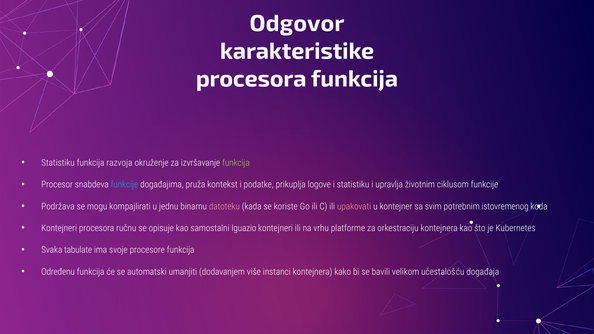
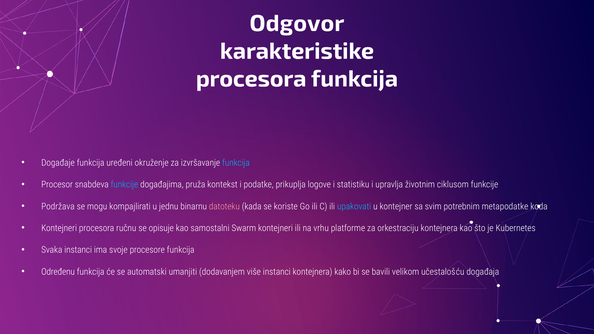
Statistiku: Statistiku -> Događaje (58, 163)
razvoja: razvoja -> uređeni (120, 163)
funkcija colour: light green -> light blue (236, 163)
upakovati colour: pink -> light blue (354, 206)
istovremenog: istovremenog -> metapodatke (505, 206)
Iguazio: Iguazio -> Swarm (244, 228)
Svaka tabulate: tabulate -> instanci (78, 250)
